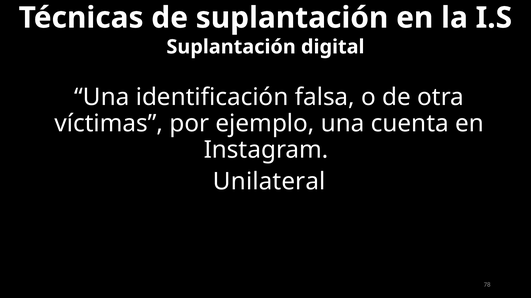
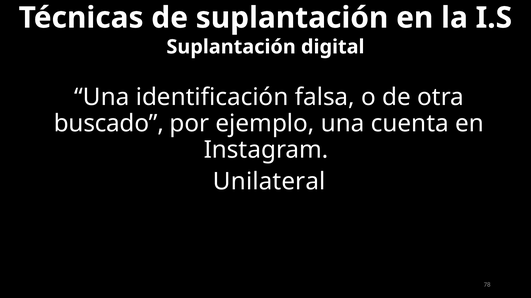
víctimas: víctimas -> buscado (109, 124)
